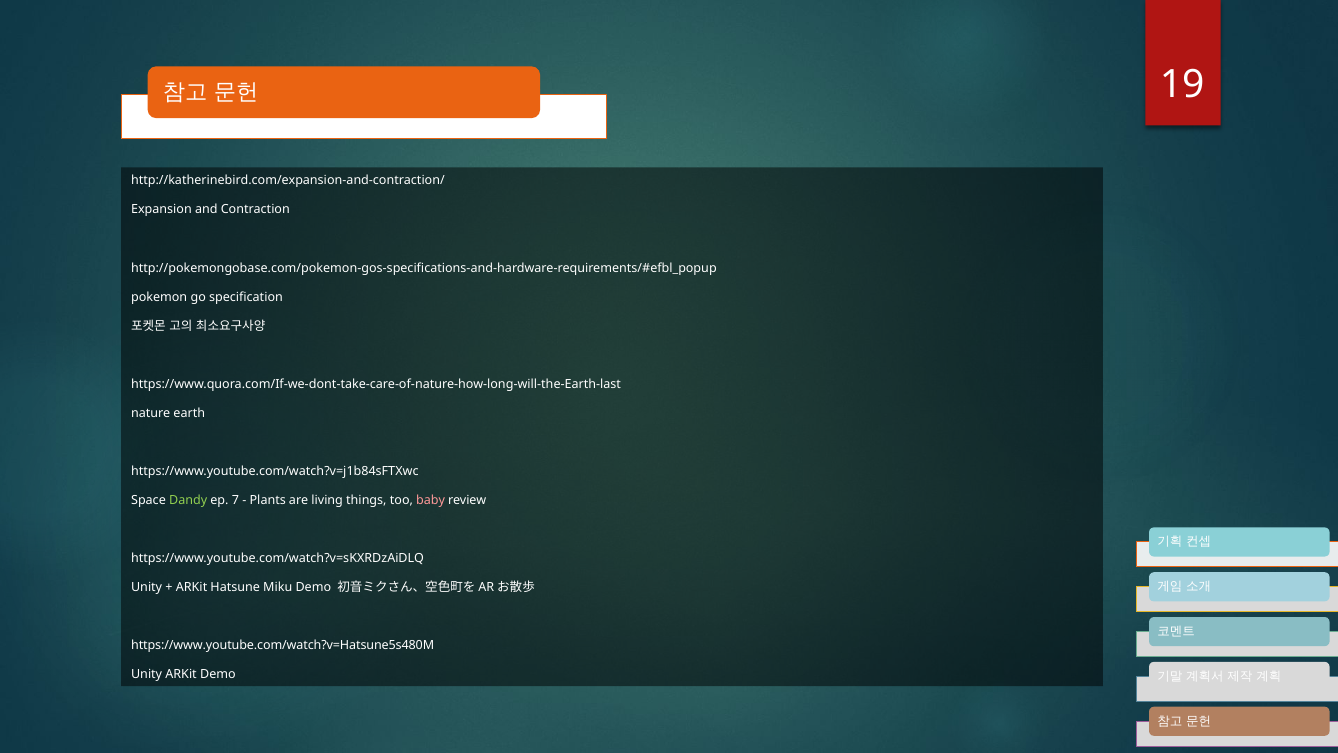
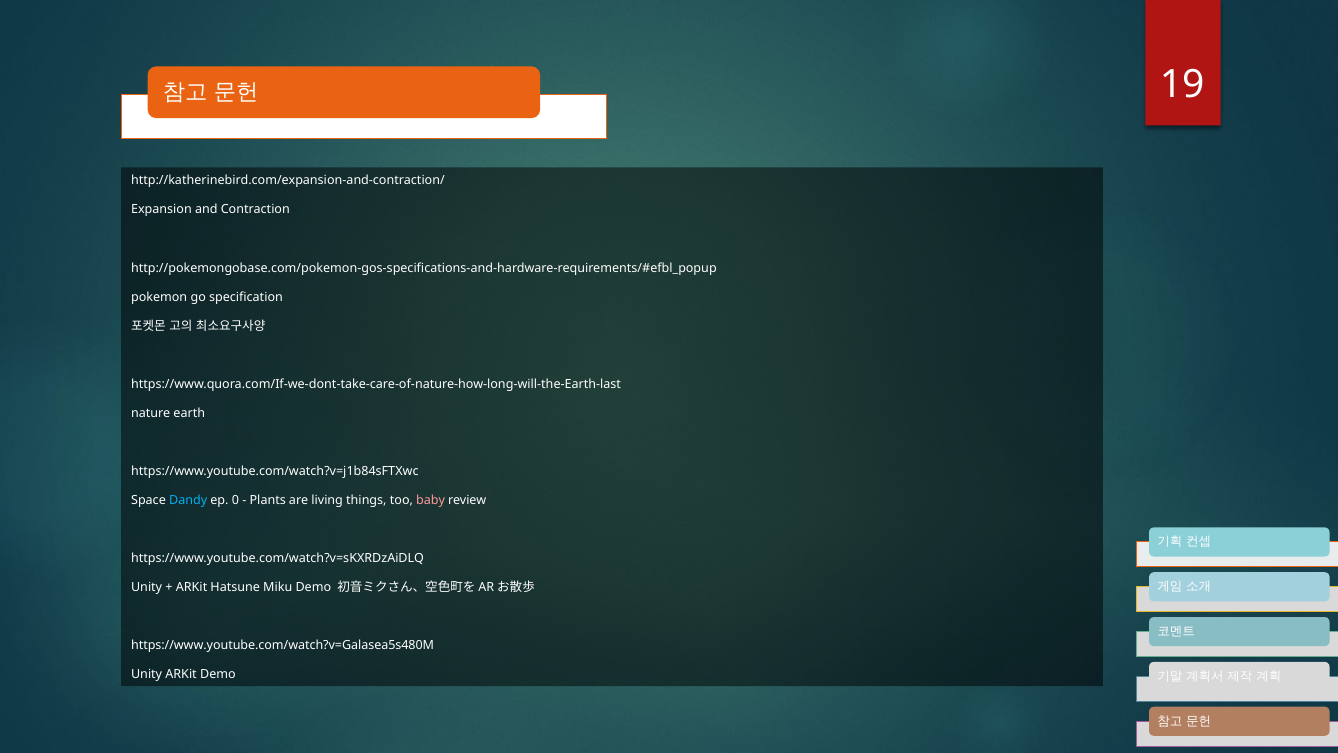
Dandy colour: light green -> light blue (188, 500)
7: 7 -> 0 (235, 500)
https://www.youtube.com/watch?v=Hatsune5s480M: https://www.youtube.com/watch?v=Hatsune5s480M -> https://www.youtube.com/watch?v=Galasea5s480M (283, 645)
